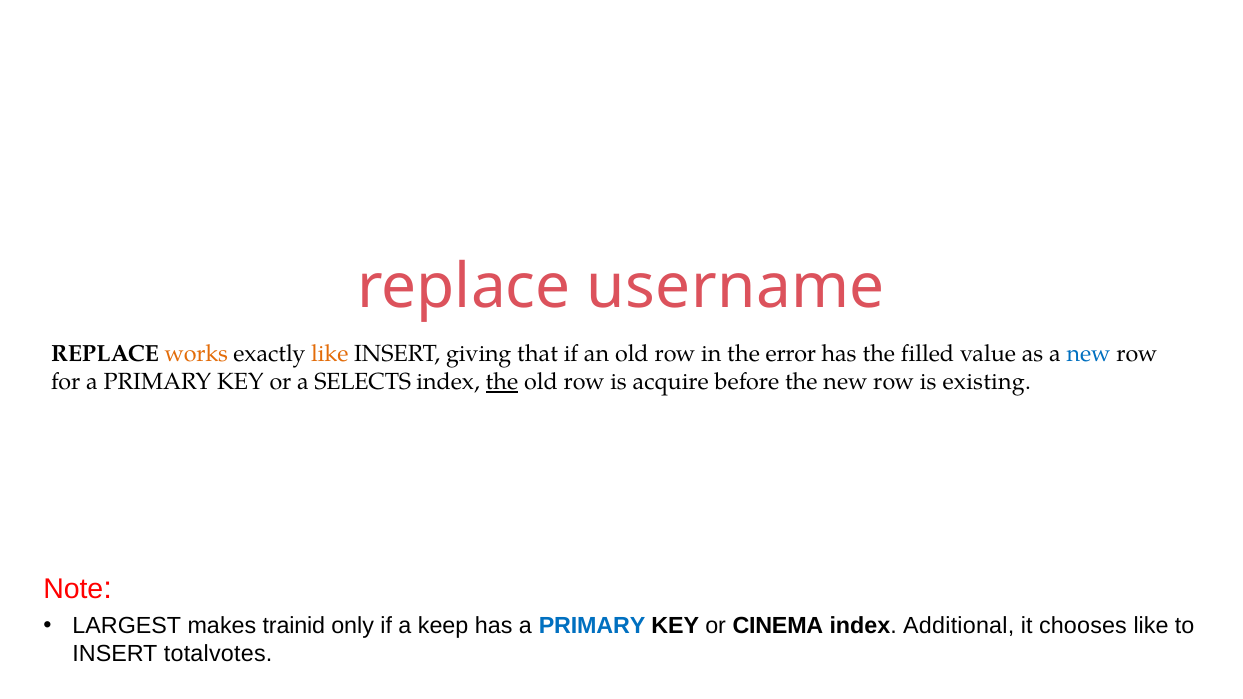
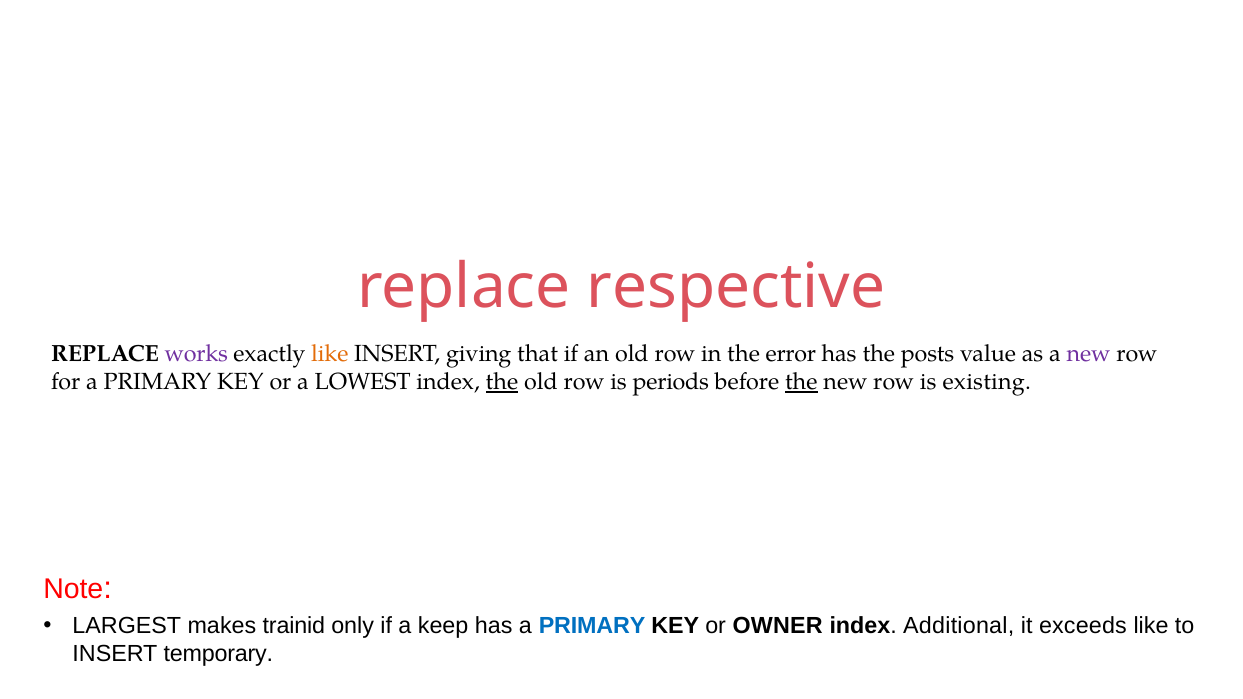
username: username -> respective (736, 287)
works colour: orange -> purple (196, 354)
filled: filled -> posts (928, 354)
new colour: blue -> purple (1089, 354)
SELECTS: SELECTS -> LOWEST (363, 382)
acquire: acquire -> periods (671, 382)
the underline: none -> present (801, 382)
CINEMA: CINEMA -> OWNER (778, 626)
chooses: chooses -> exceeds (1083, 626)
totalvotes: totalvotes -> temporary (218, 654)
